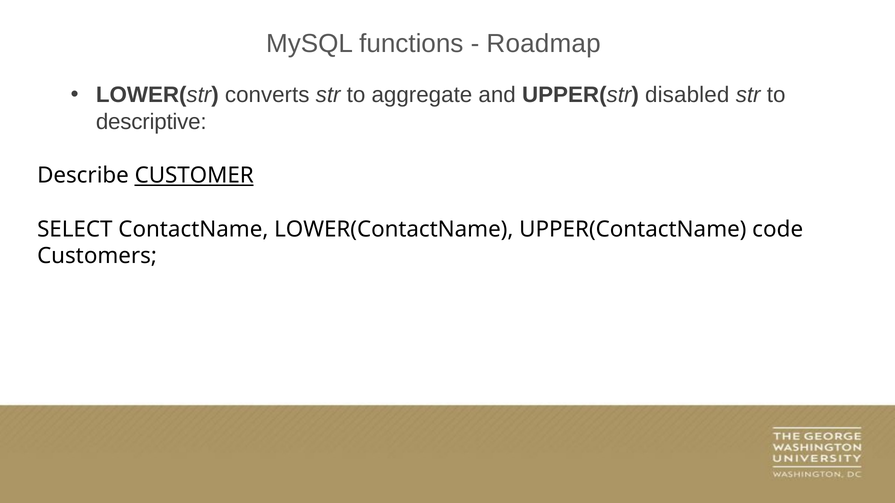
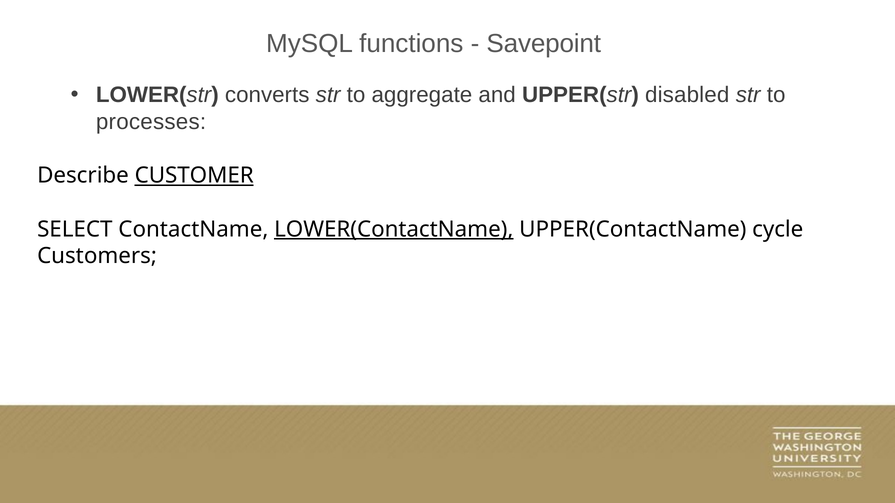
Roadmap: Roadmap -> Savepoint (544, 44)
descriptive: descriptive -> processes (151, 122)
LOWER(ContactName underline: none -> present (394, 229)
code: code -> cycle (778, 229)
